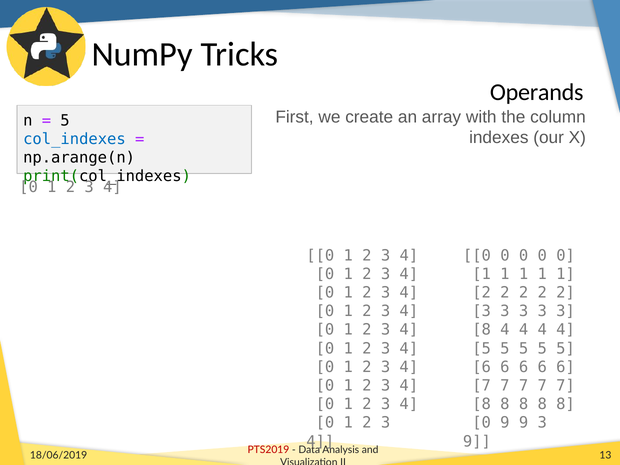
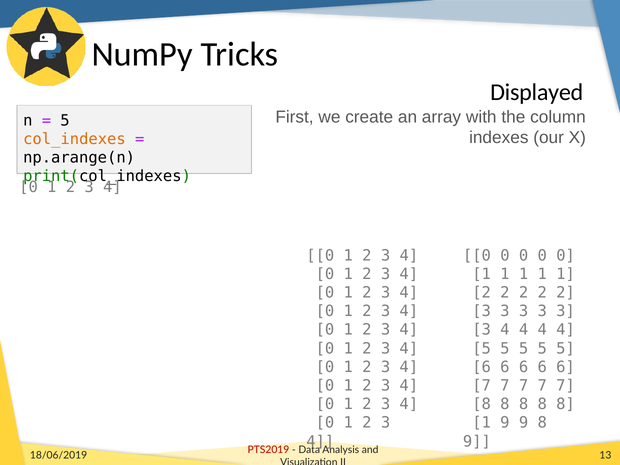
Operands: Operands -> Displayed (537, 93)
col_indexes colour: blue -> orange (74, 139)
8: 8 -> 3 (482, 330)
0: 0 -> 1 (482, 423)
9 3: 3 -> 8 (542, 423)
